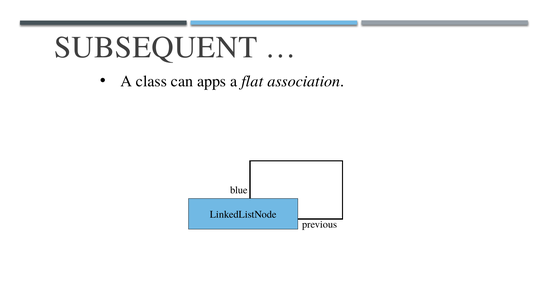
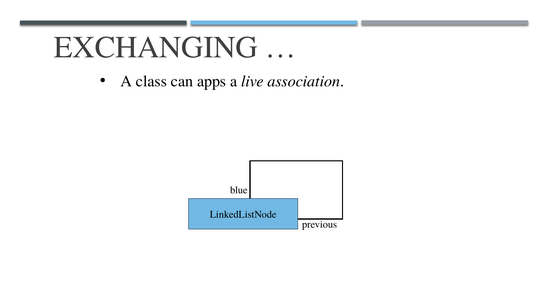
SUBSEQUENT: SUBSEQUENT -> EXCHANGING (156, 47)
flat: flat -> live (252, 81)
